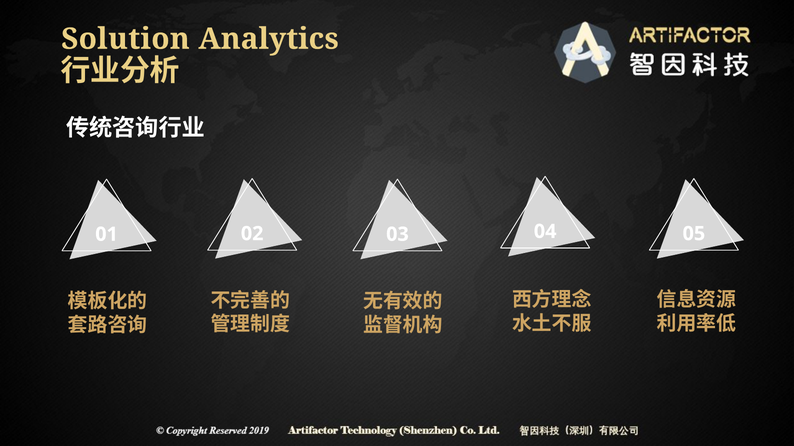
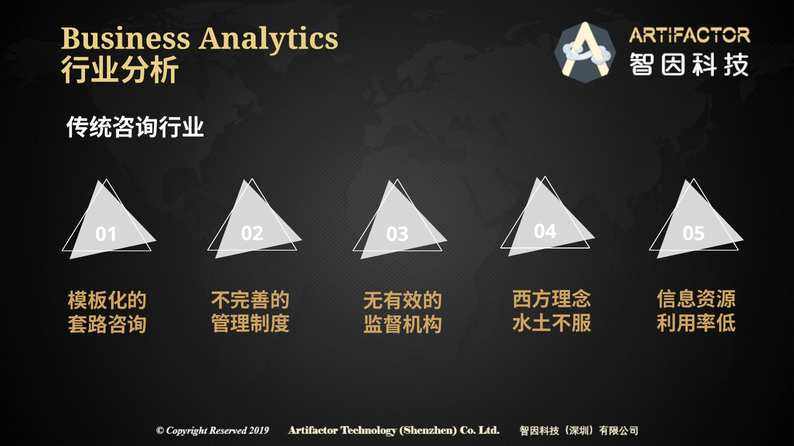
Solution: Solution -> Business (126, 39)
